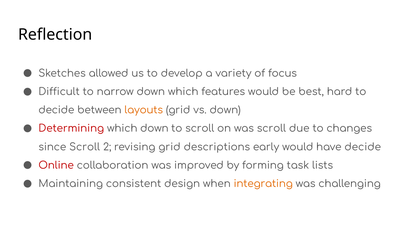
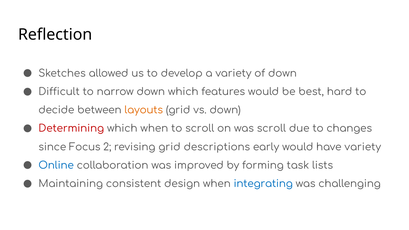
of focus: focus -> down (282, 73)
which down: down -> when (154, 129)
since Scroll: Scroll -> Focus (85, 147)
have decide: decide -> variety (363, 147)
Online colour: red -> blue (56, 165)
integrating colour: orange -> blue (263, 184)
